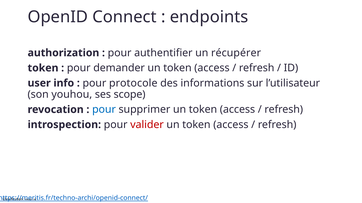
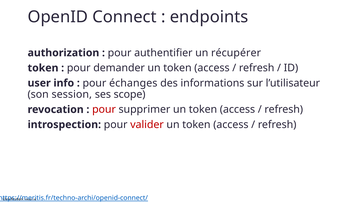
protocole: protocole -> échanges (133, 83)
youhou: youhou -> session (72, 95)
pour colour: blue -> red (104, 110)
